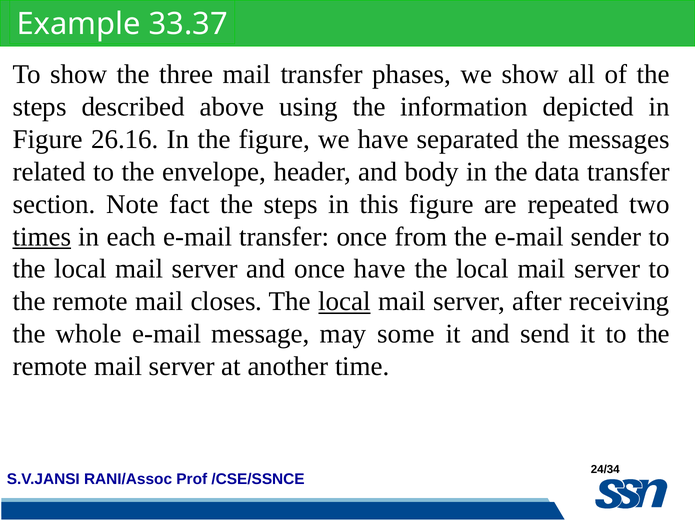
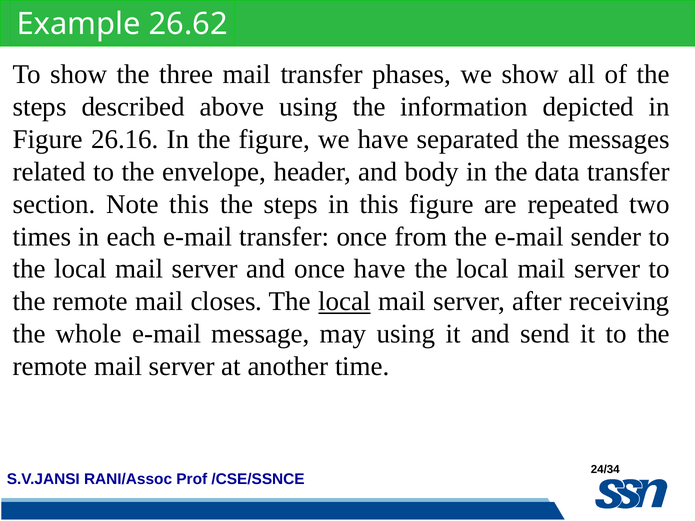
33.37: 33.37 -> 26.62 (188, 24)
Note fact: fact -> this (189, 204)
times underline: present -> none (42, 237)
may some: some -> using (406, 334)
